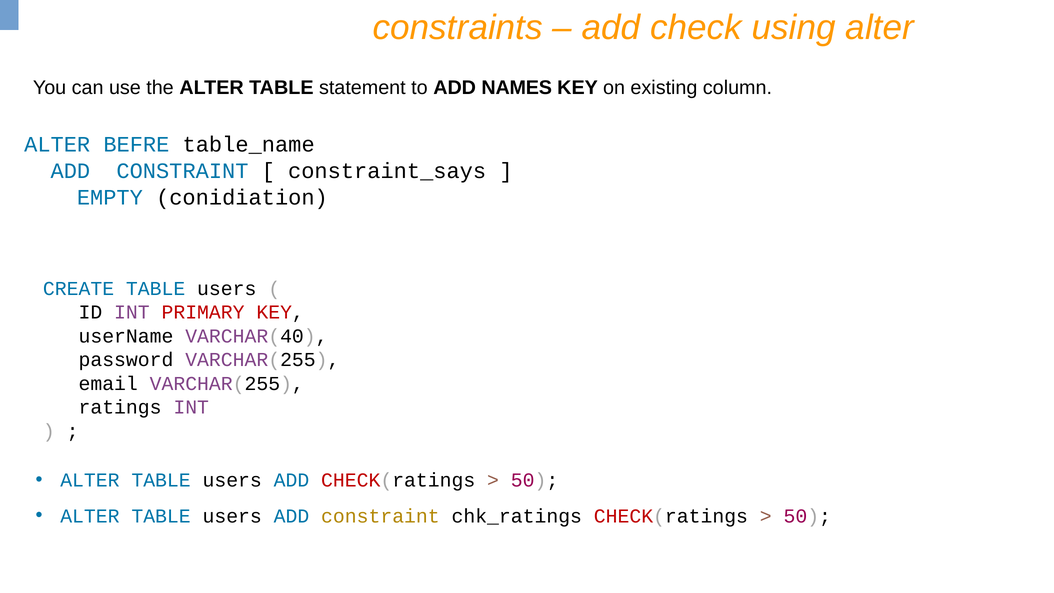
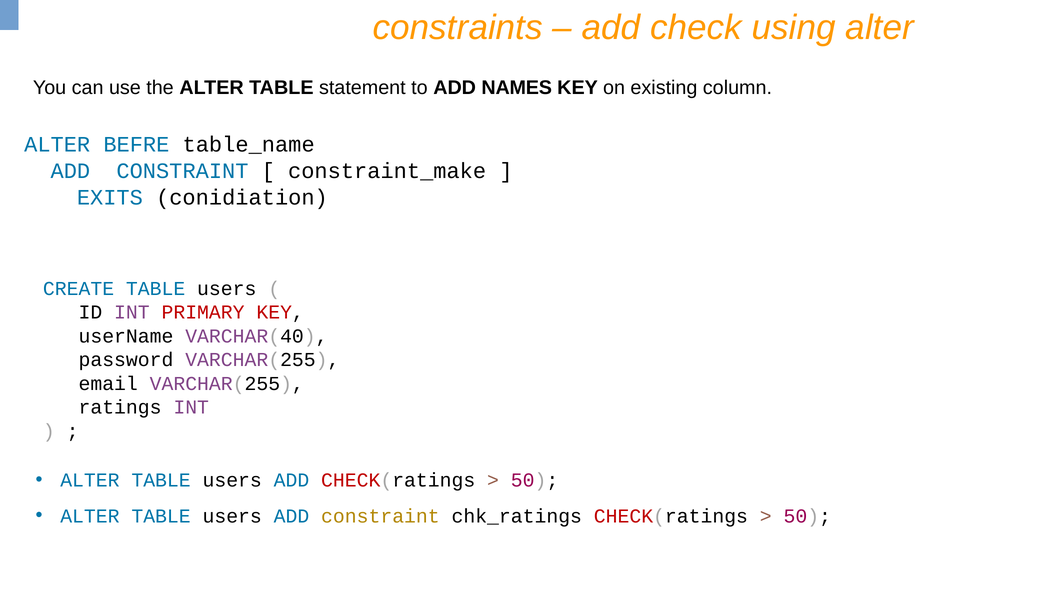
constraint_says: constraint_says -> constraint_make (387, 171)
EMPTY: EMPTY -> EXITS (110, 197)
